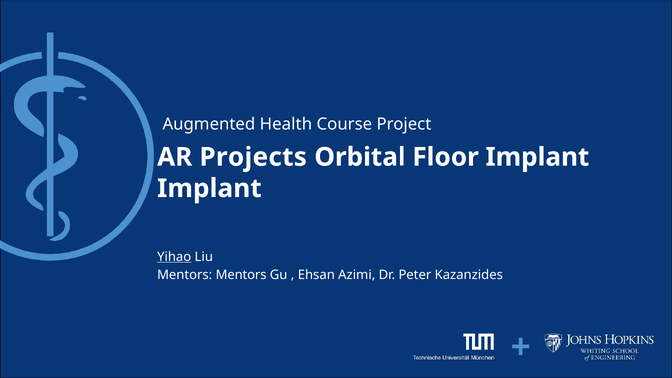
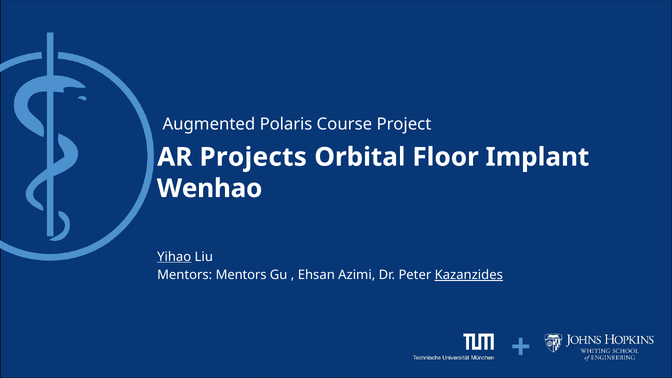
Health: Health -> Polaris (286, 124)
Implant: Implant -> Wenhao (210, 188)
Kazanzides underline: none -> present (469, 275)
